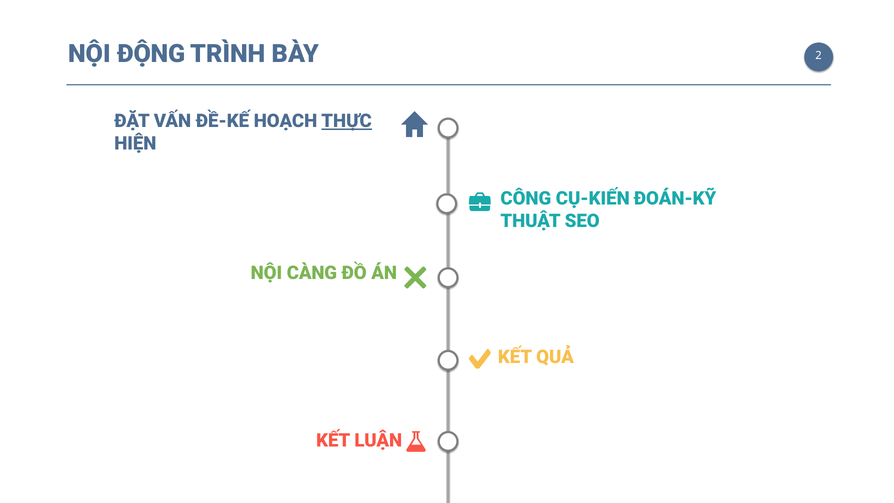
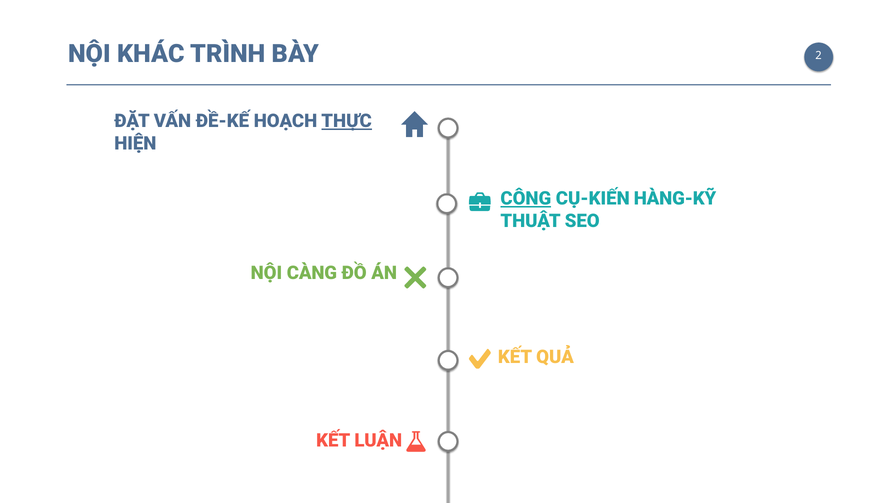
ĐỘNG: ĐỘNG -> KHÁC (151, 54)
CÔNG underline: none -> present (526, 199)
ĐOÁN-KỸ: ĐOÁN-KỸ -> HÀNG-KỸ (675, 199)
